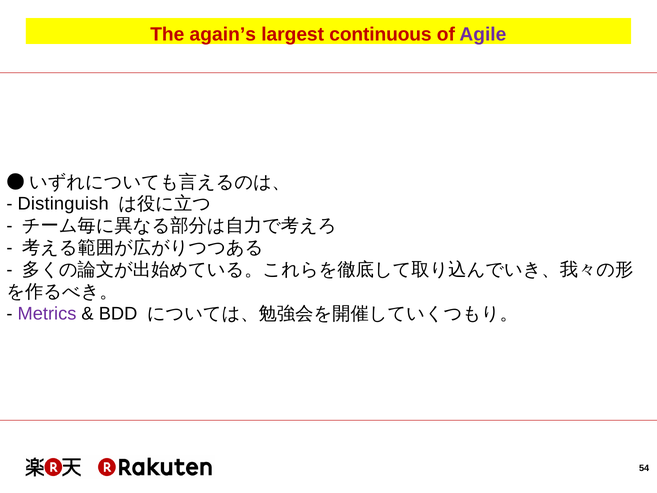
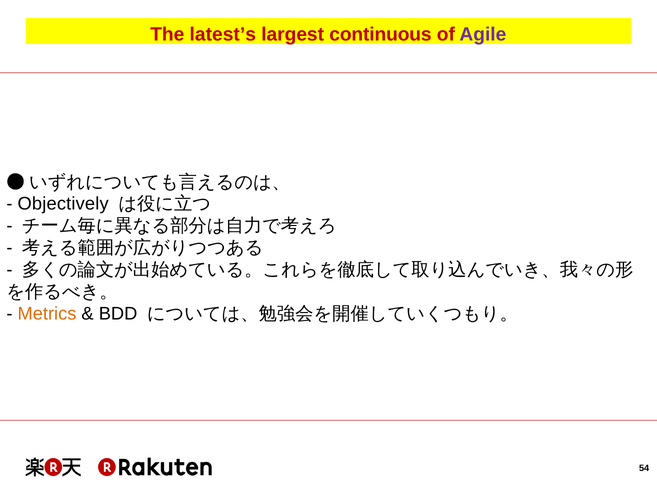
again’s: again’s -> latest’s (223, 34)
Distinguish: Distinguish -> Objectively (63, 204)
Metrics colour: purple -> orange (47, 313)
